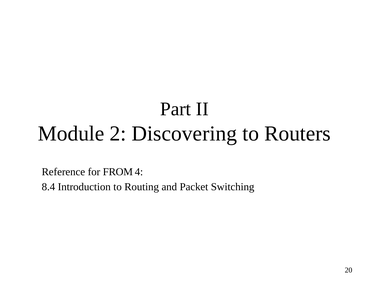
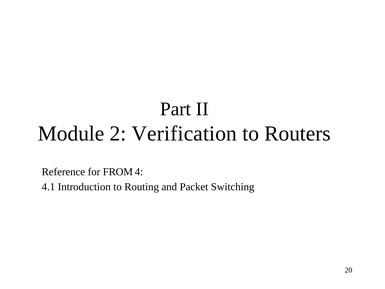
Discovering: Discovering -> Verification (184, 133)
8.4: 8.4 -> 4.1 (48, 187)
